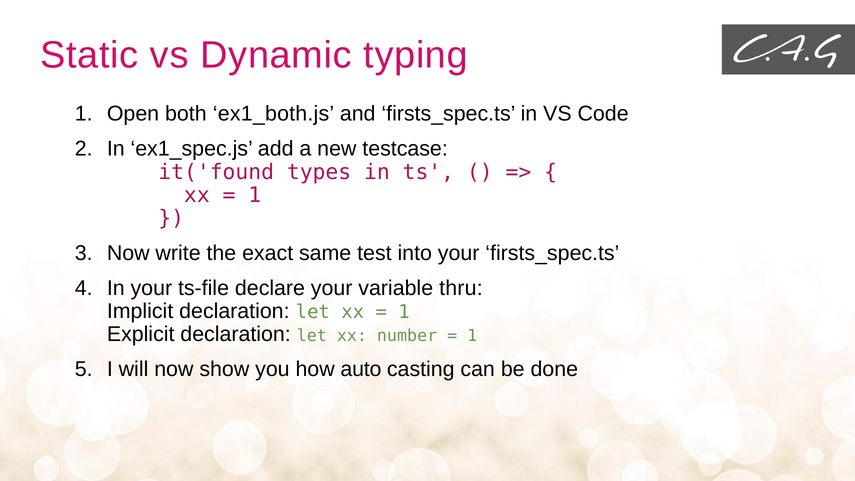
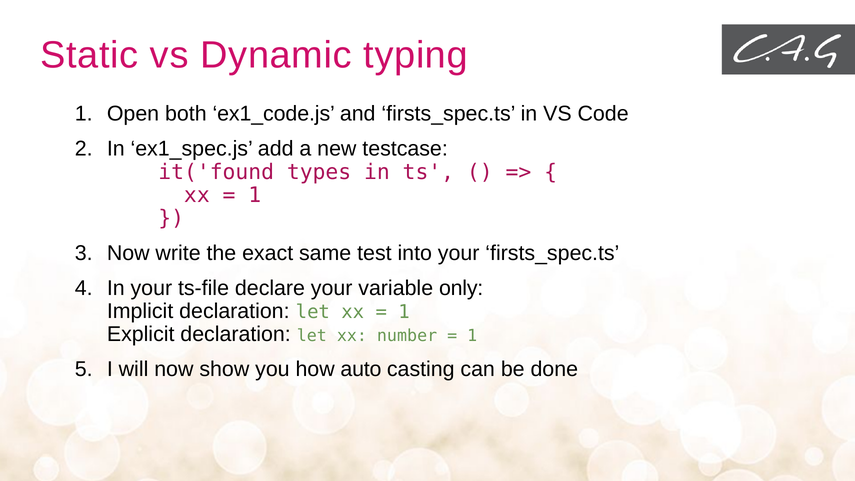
ex1_both.js: ex1_both.js -> ex1_code.js (274, 114)
thru: thru -> only (461, 288)
